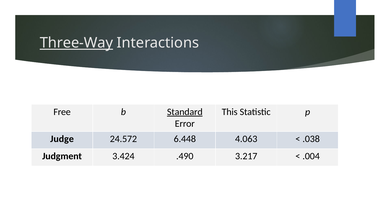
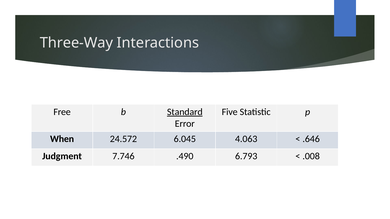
Three-Way underline: present -> none (76, 43)
This: This -> Five (230, 112)
Judge: Judge -> When (62, 139)
6.448: 6.448 -> 6.045 (185, 139)
.038: .038 -> .646 (311, 139)
3.424: 3.424 -> 7.746 (123, 157)
3.217: 3.217 -> 6.793 (246, 157)
.004: .004 -> .008 (311, 157)
